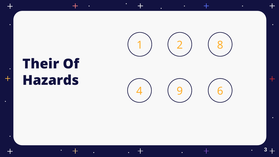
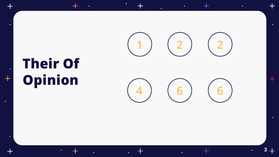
2 8: 8 -> 2 (220, 45)
Hazards: Hazards -> Opinion (51, 80)
4 9: 9 -> 6 (180, 91)
